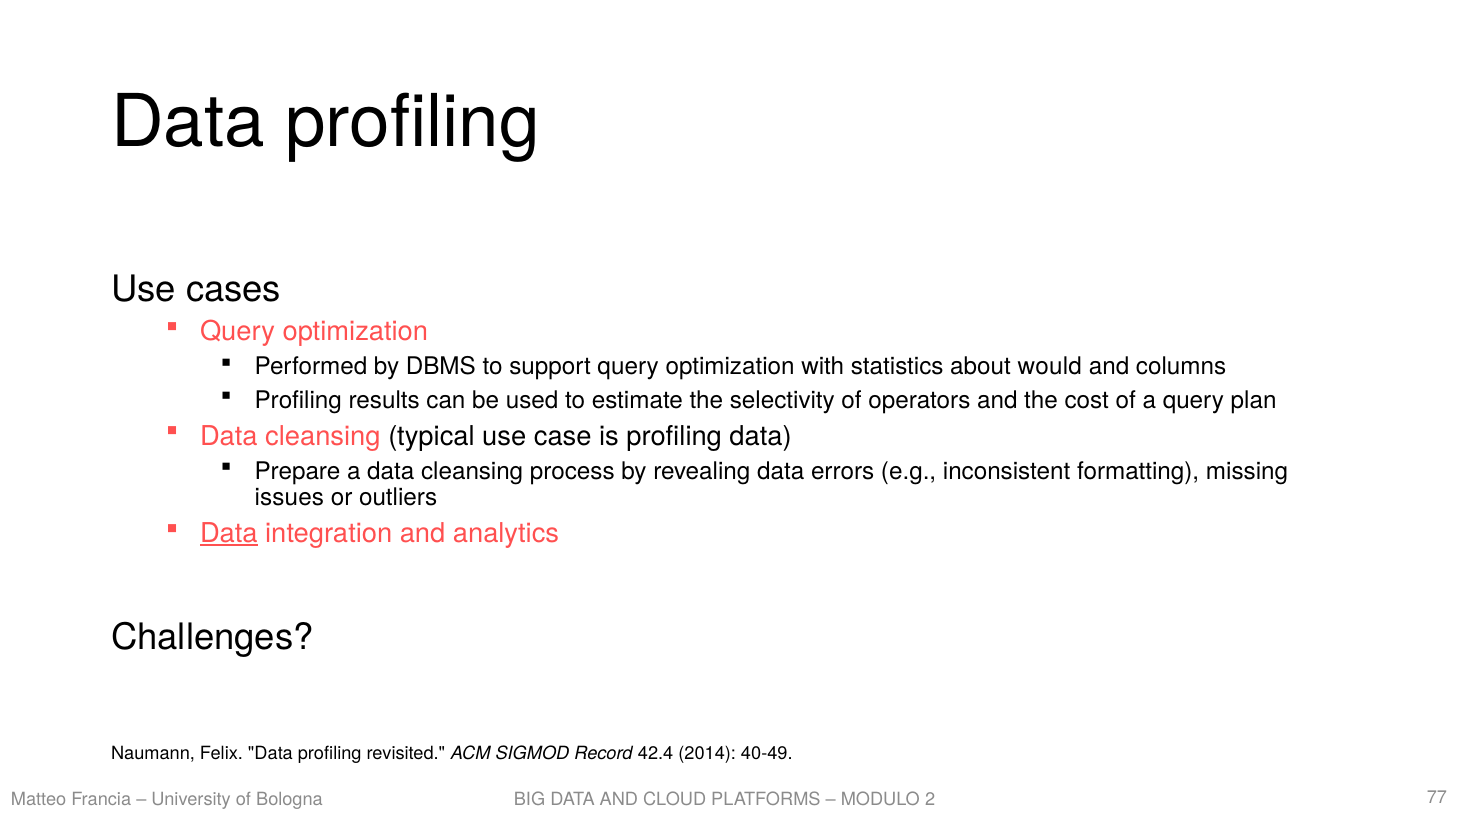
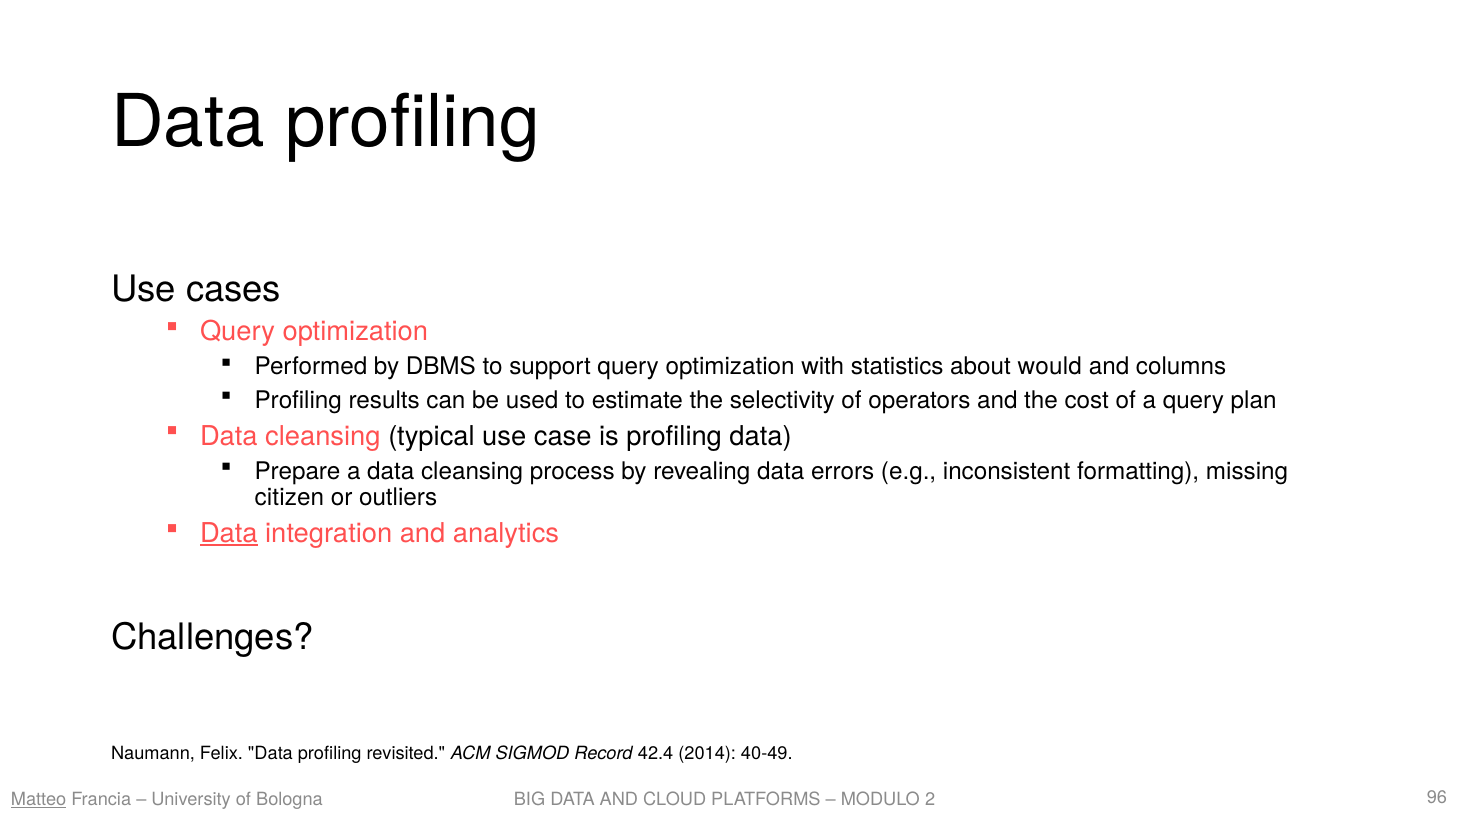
issues: issues -> citizen (289, 498)
Matteo underline: none -> present (39, 800)
77: 77 -> 96 (1437, 797)
